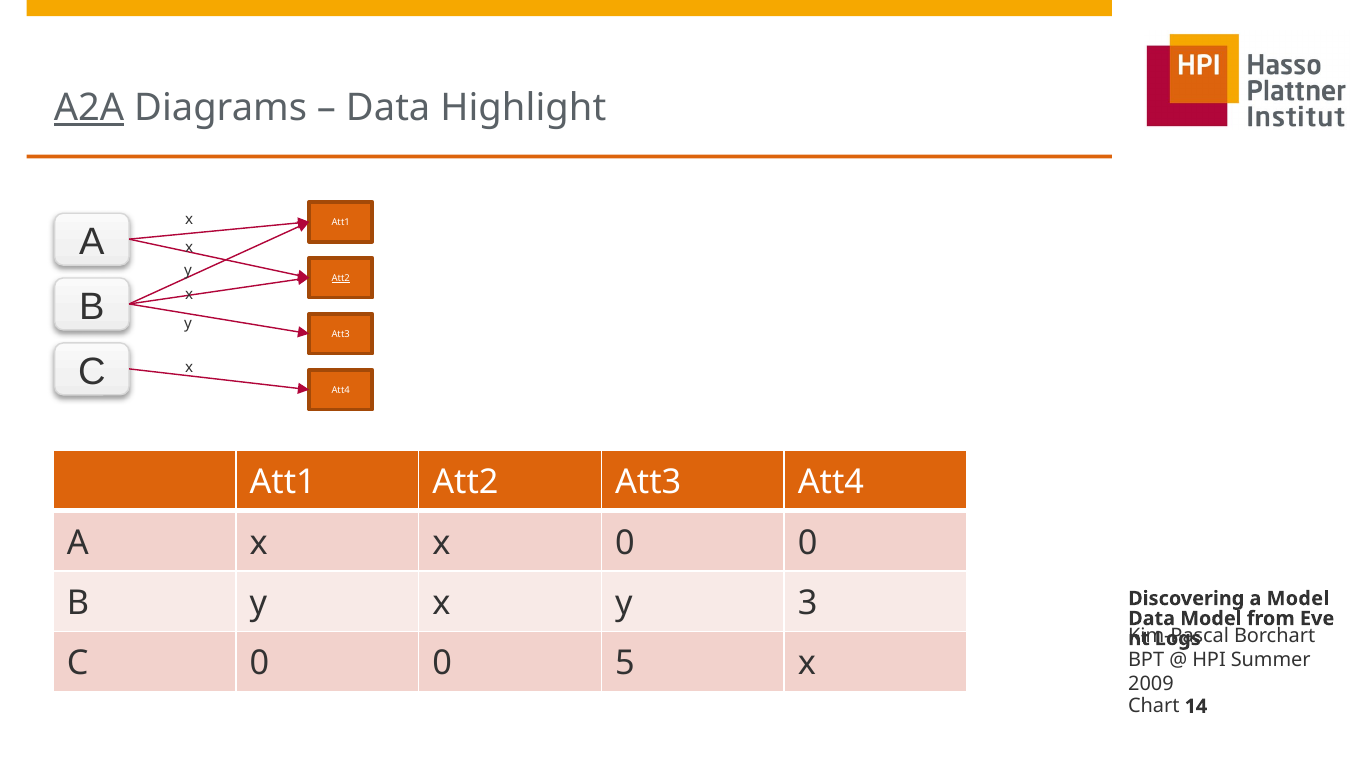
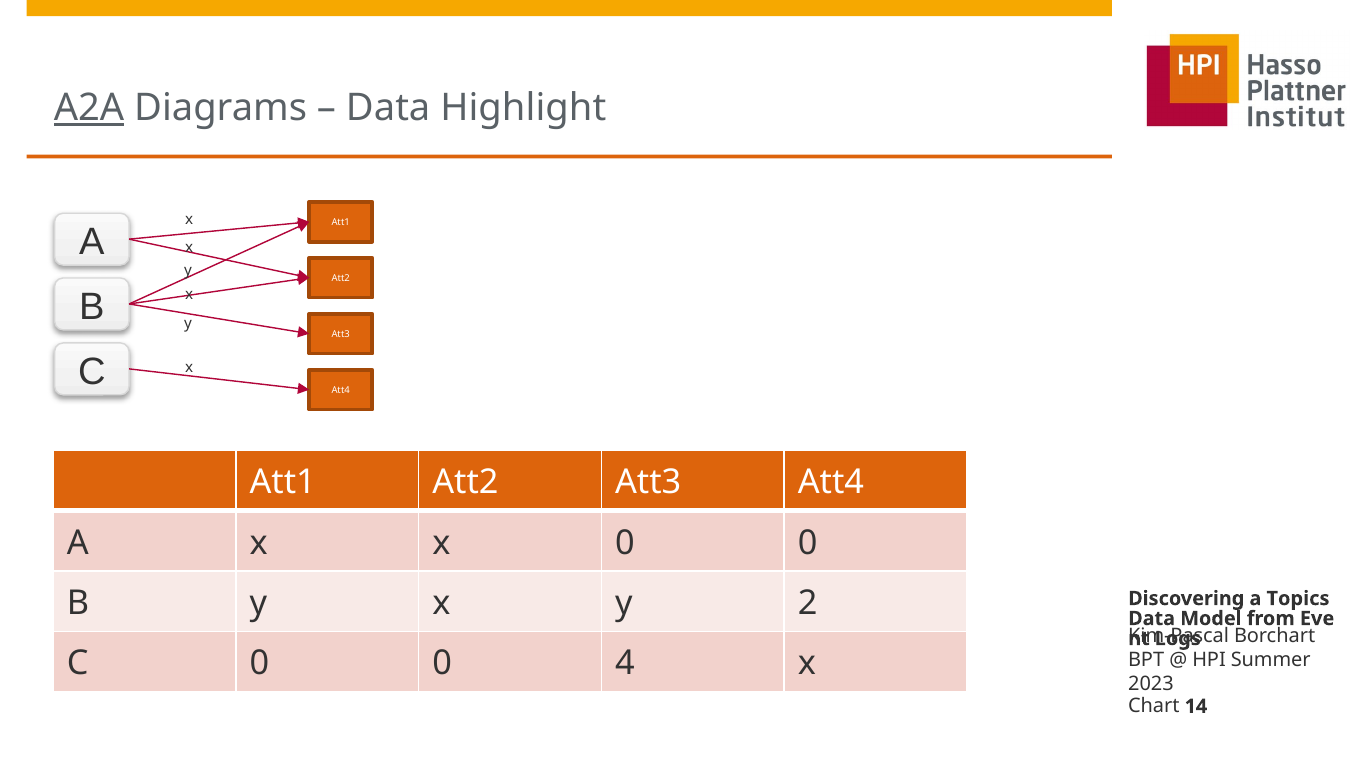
Att2 underline: present -> none (341, 278)
3: 3 -> 2 (808, 603)
a Model: Model -> Topics (1298, 599)
5: 5 -> 4 (625, 664)
2009: 2009 -> 2023 (1151, 684)
